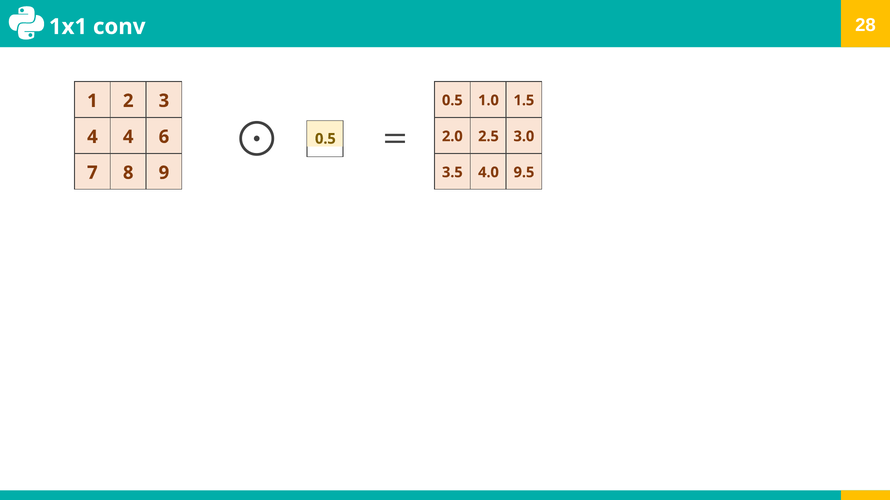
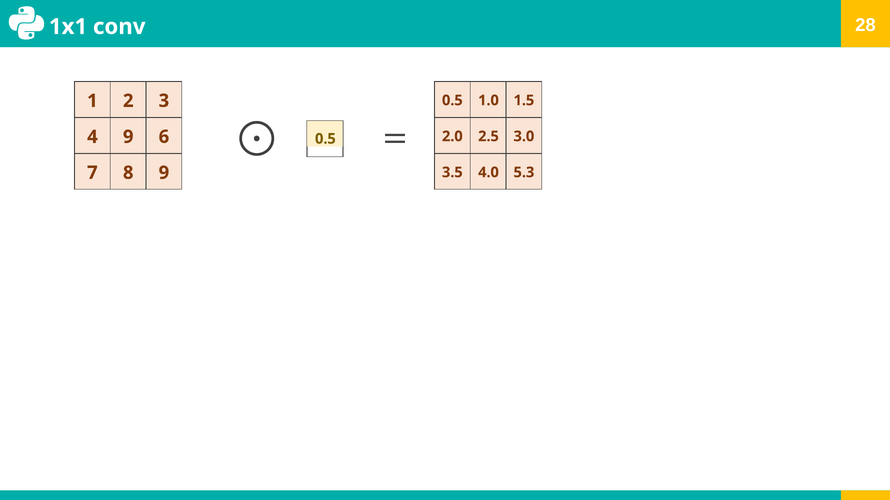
4 4: 4 -> 9 (128, 137)
9.5: 9.5 -> 5.3 (524, 173)
